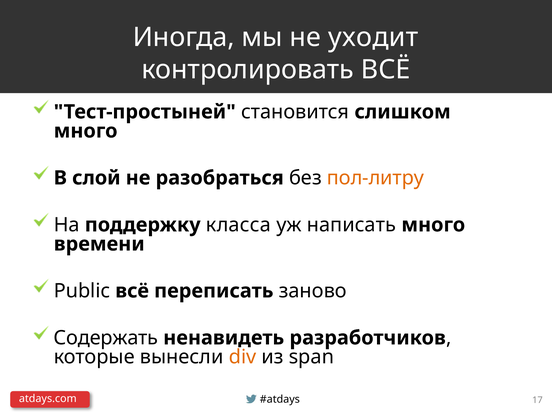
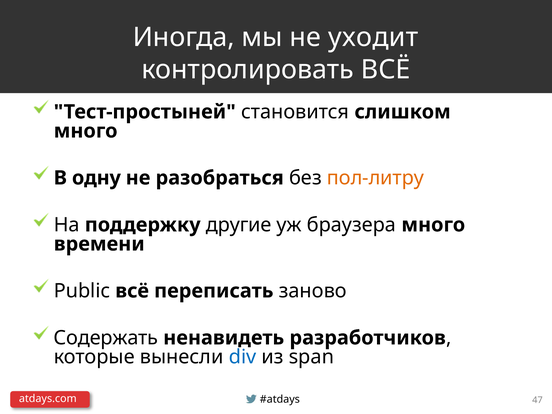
слой: слой -> одну (96, 178)
класса: класса -> другие (239, 225)
написать: написать -> браузера (351, 225)
div colour: orange -> blue (243, 357)
17: 17 -> 47 (537, 400)
